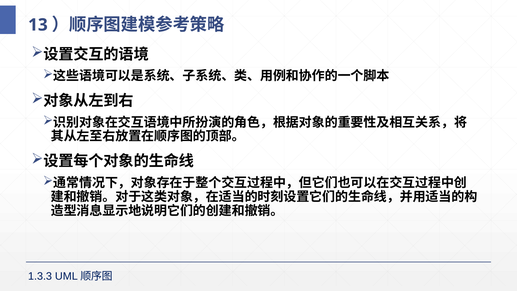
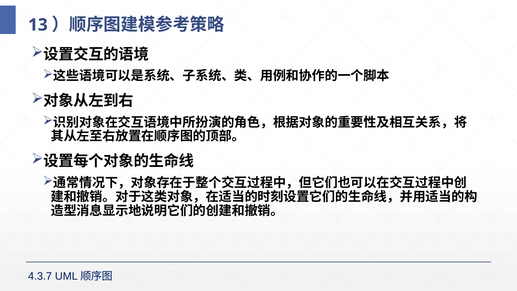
1.3.3: 1.3.3 -> 4.3.7 (40, 276)
